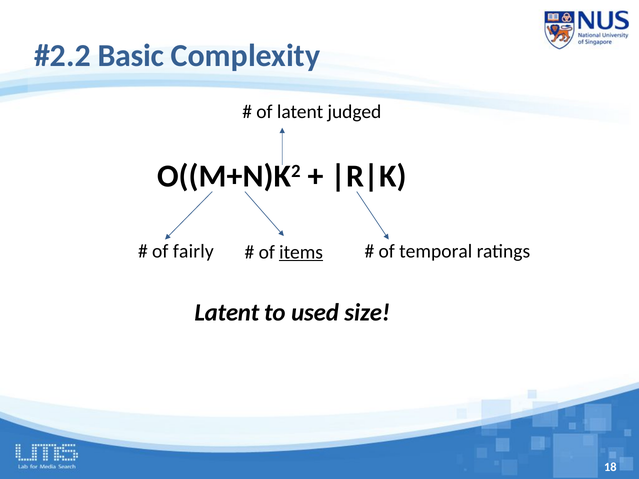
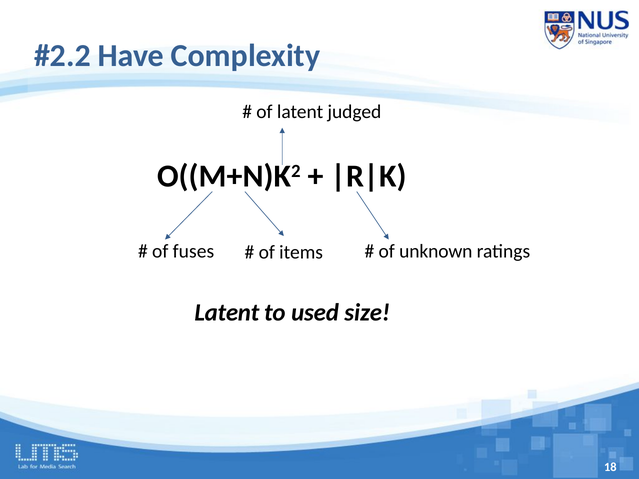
Basic: Basic -> Have (131, 56)
fairly: fairly -> fuses (193, 252)
items underline: present -> none (301, 252)
temporal: temporal -> unknown (436, 252)
